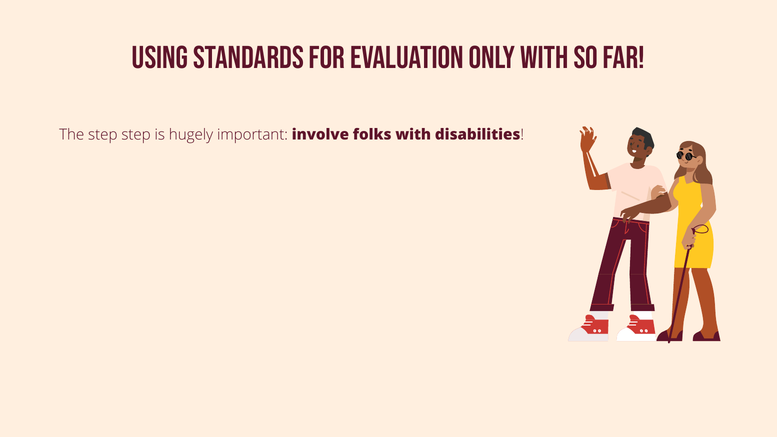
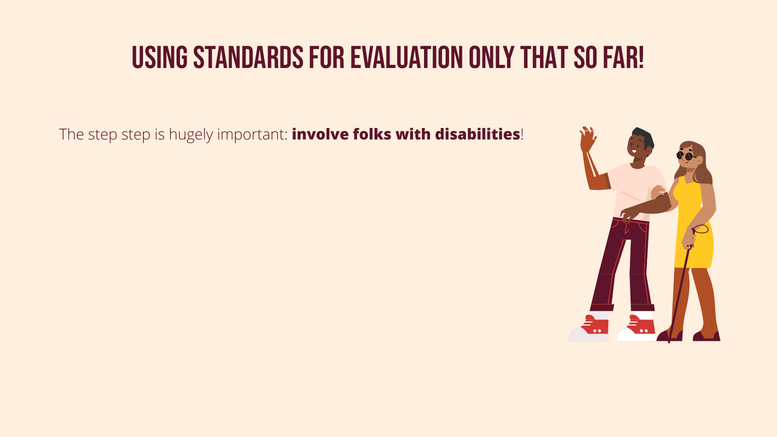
only with: with -> that (545, 58)
